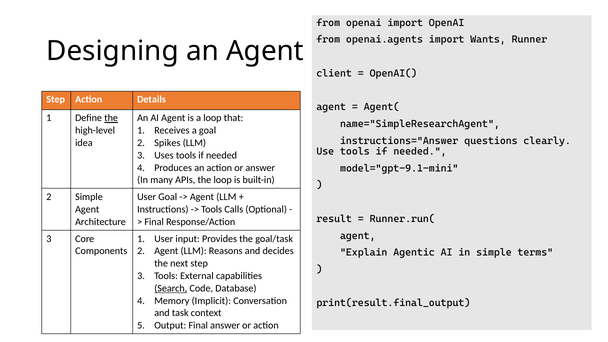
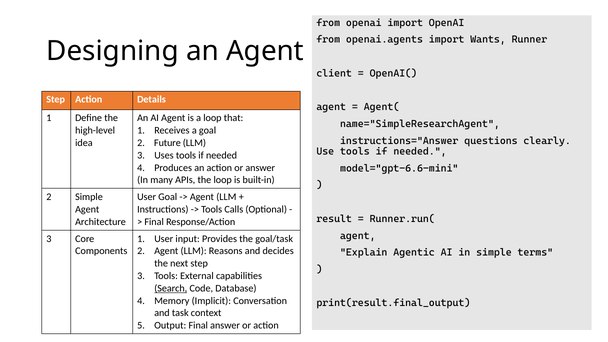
the underline: present -> none (111, 118)
Spikes: Spikes -> Future (167, 143)
model="gpt-9.1-mini: model="gpt-9.1-mini -> model="gpt-6.6-mini (399, 168)
